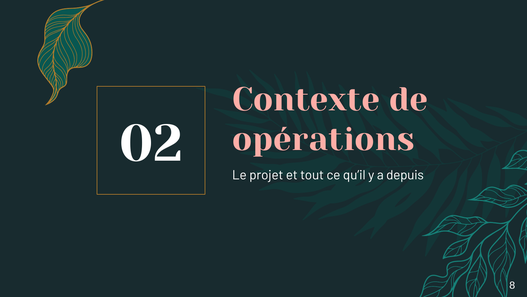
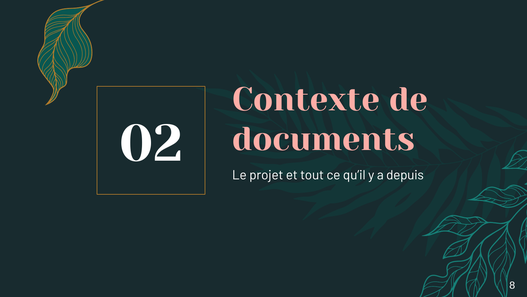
opérations: opérations -> documents (324, 139)
